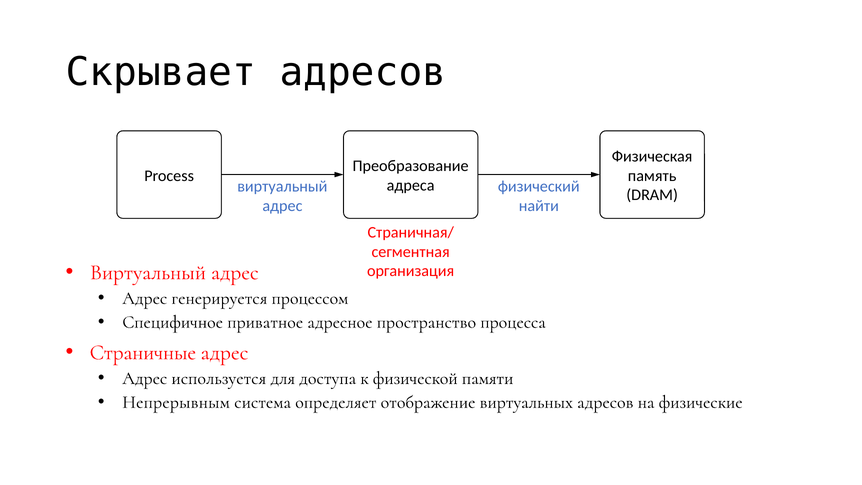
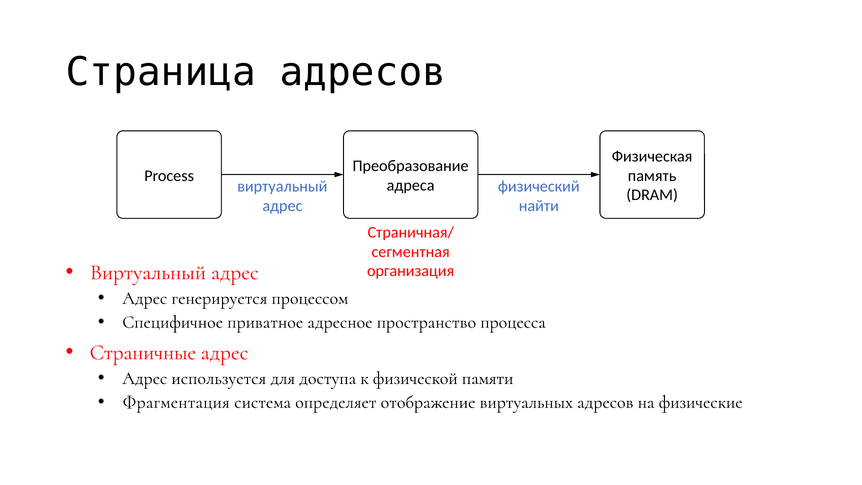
Скрывает: Скрывает -> Страница (161, 72)
Непрерывным: Непрерывным -> Фрагментация (176, 402)
